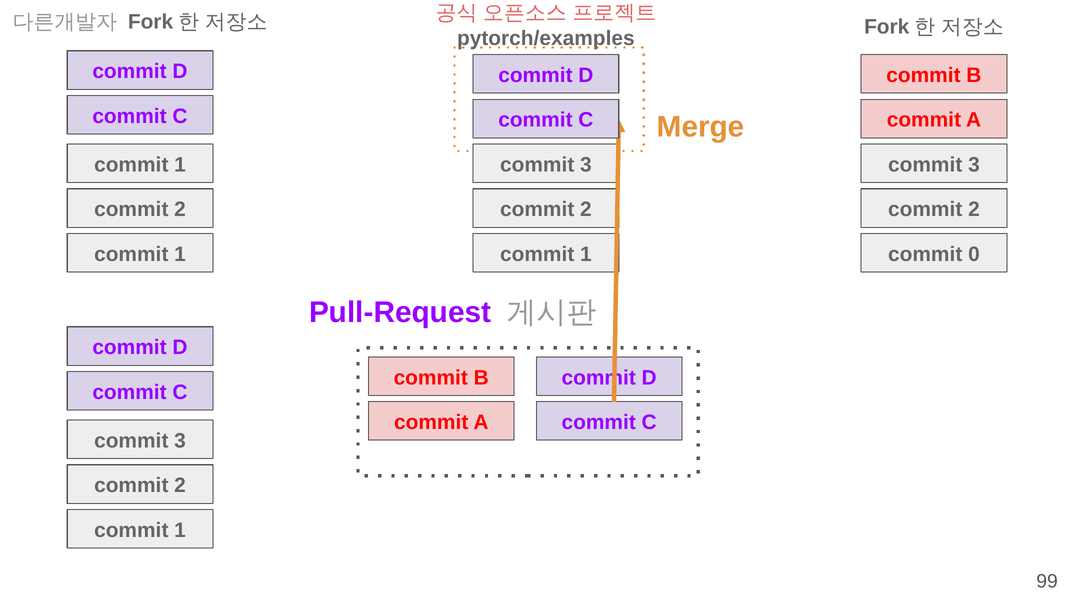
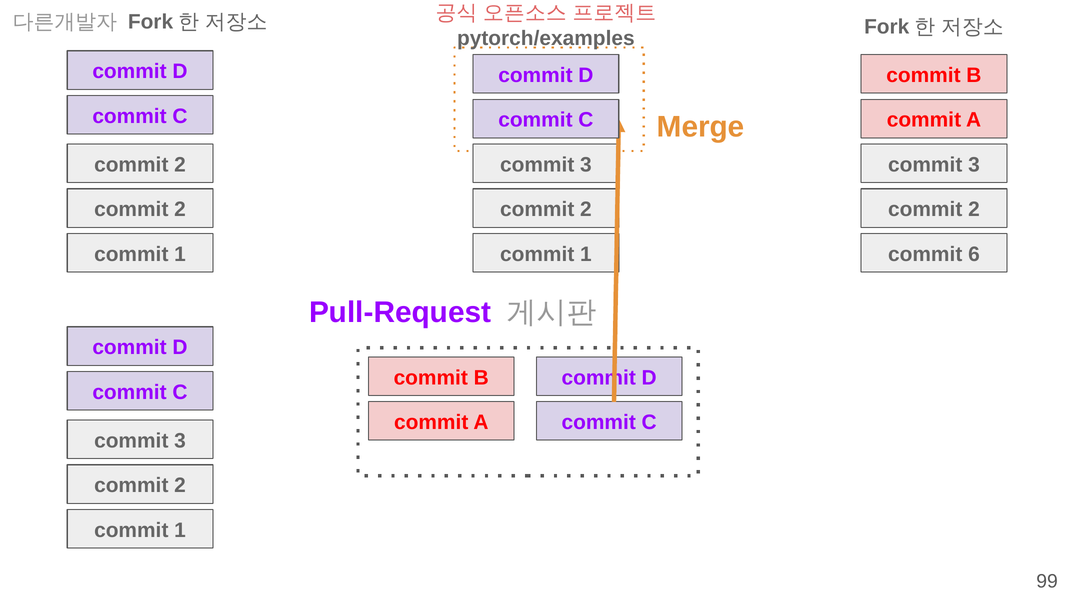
1: 1 -> 2 (180, 165)
0: 0 -> 6 (974, 254)
